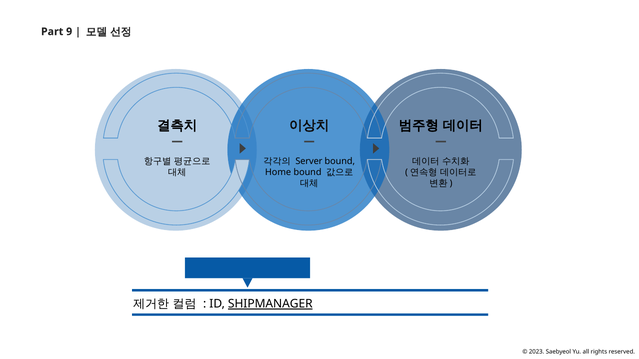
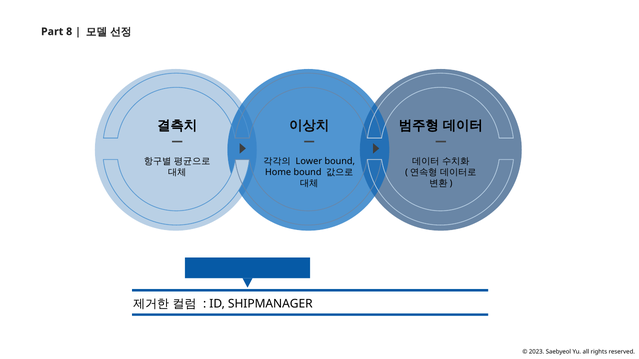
9: 9 -> 8 (69, 32)
Server: Server -> Lower (309, 161)
SHIPMANAGER underline: present -> none (270, 304)
